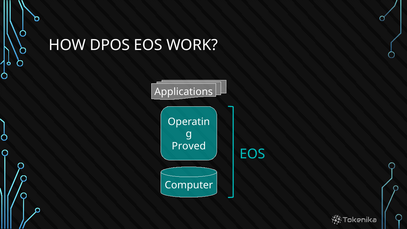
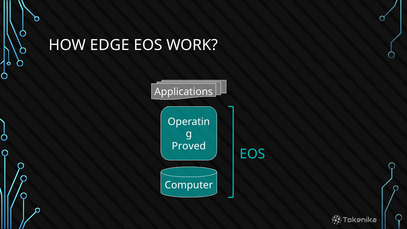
DPOS: DPOS -> EDGE (110, 45)
